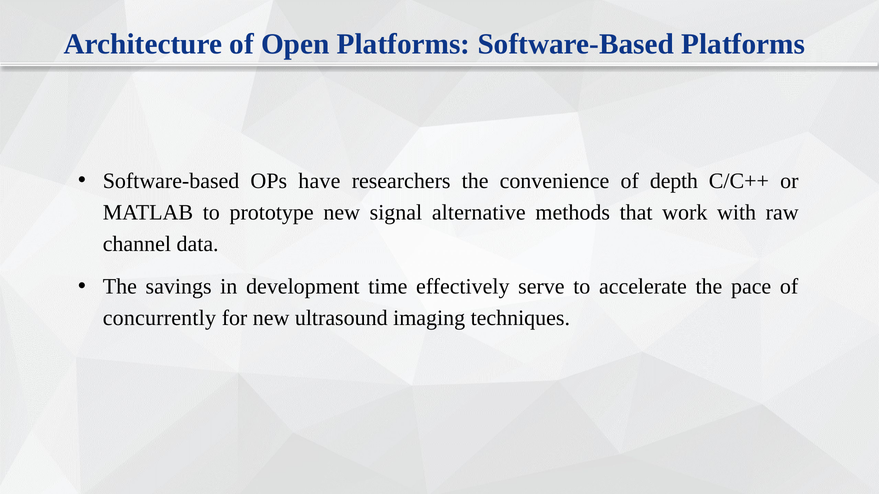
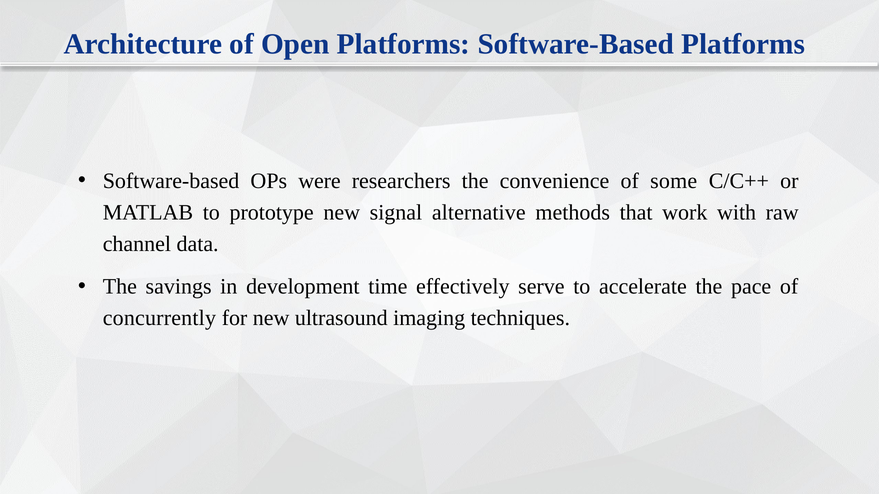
have: have -> were (320, 181)
depth: depth -> some (674, 181)
